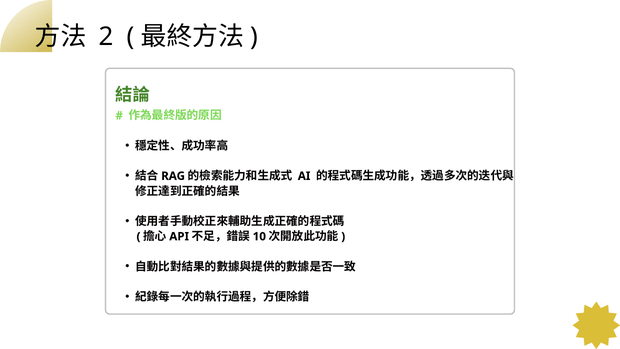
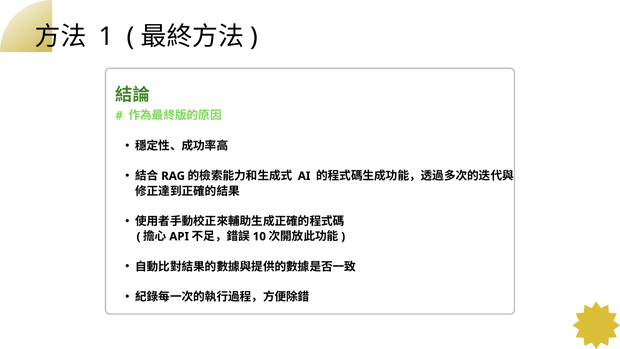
2: 2 -> 1 (106, 37)
